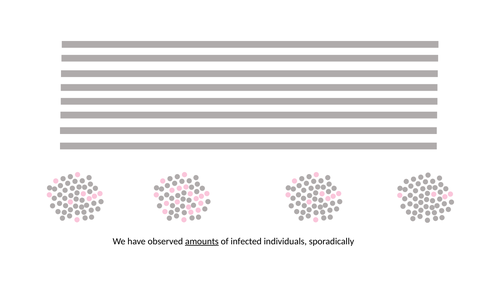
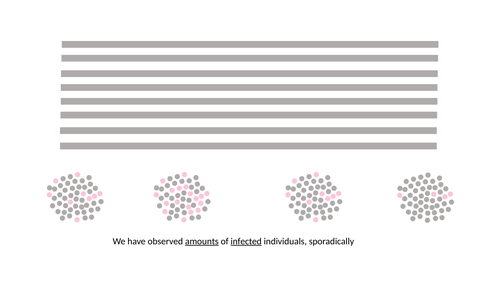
infected underline: none -> present (246, 241)
